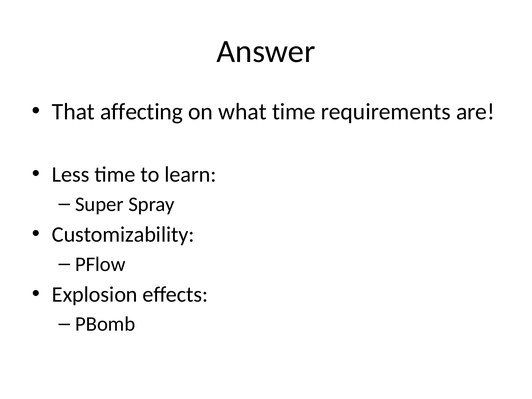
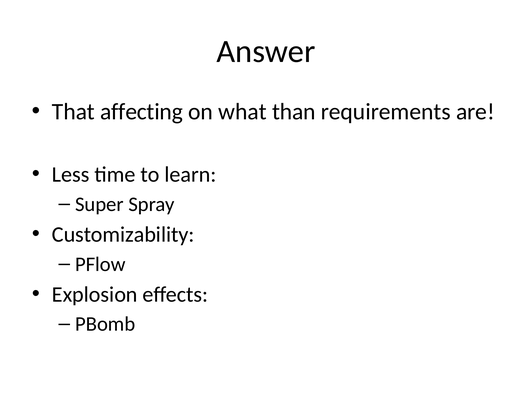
what time: time -> than (294, 112)
